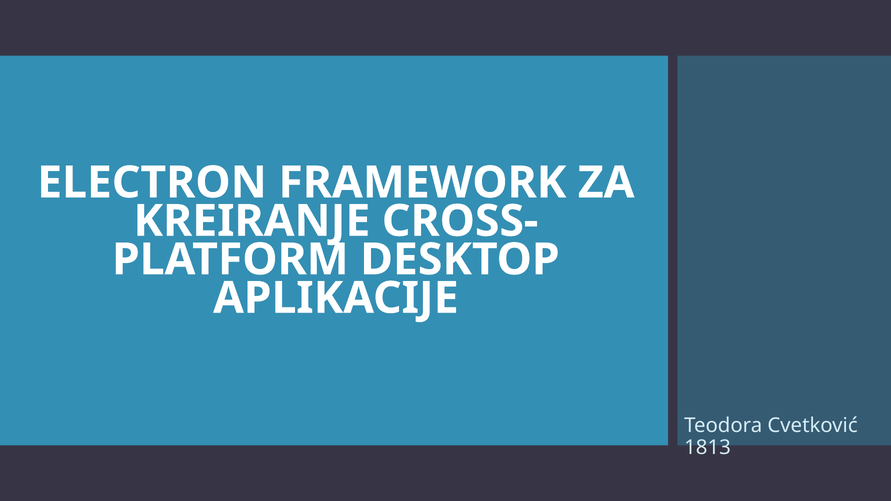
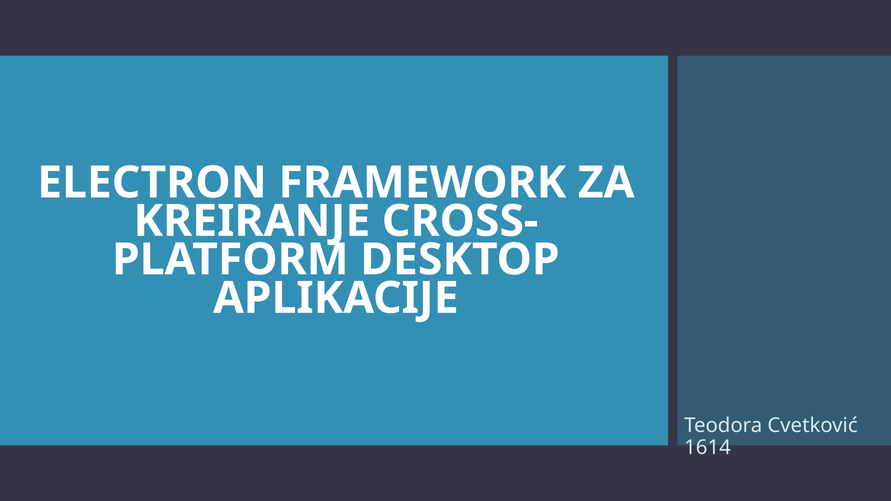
1813: 1813 -> 1614 (708, 448)
